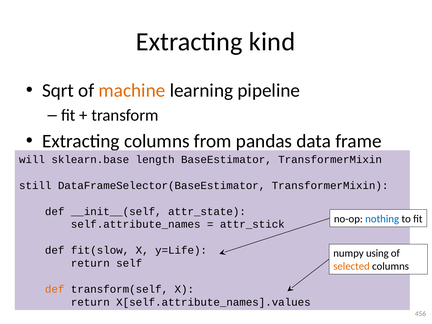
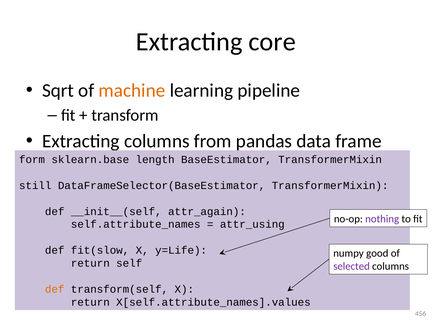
kind: kind -> core (272, 42)
will: will -> form (32, 160)
attr_state: attr_state -> attr_again (207, 211)
nothing colour: blue -> purple (382, 219)
attr_stick: attr_stick -> attr_using (252, 224)
using: using -> good (377, 253)
selected colour: orange -> purple (352, 266)
